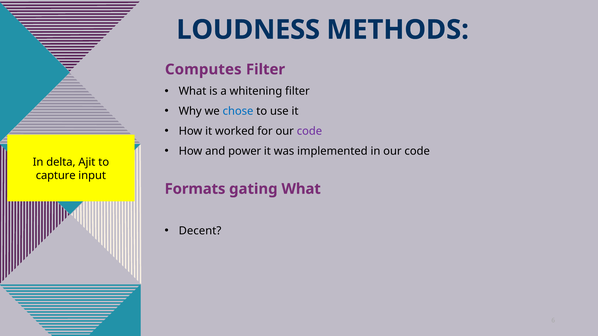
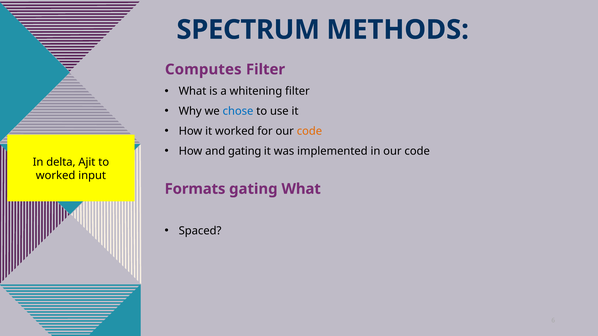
LOUDNESS: LOUDNESS -> SPECTRUM (248, 30)
code colour: purple -> orange (309, 131)
and power: power -> gating (245, 151)
capture: capture -> worked (56, 176)
Decent: Decent -> Spaced (200, 231)
